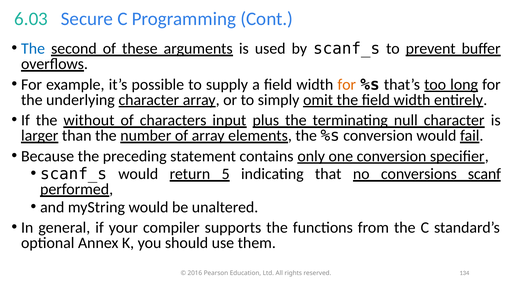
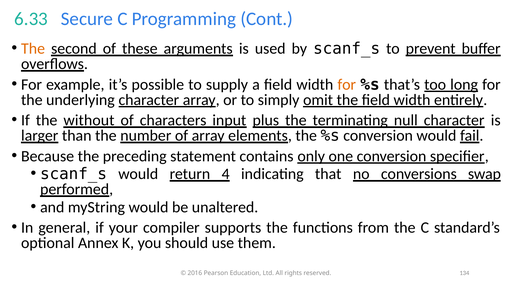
6.03: 6.03 -> 6.33 (31, 19)
The colour: blue -> orange (33, 49)
5: 5 -> 4 (226, 174)
scanf: scanf -> swap (484, 174)
